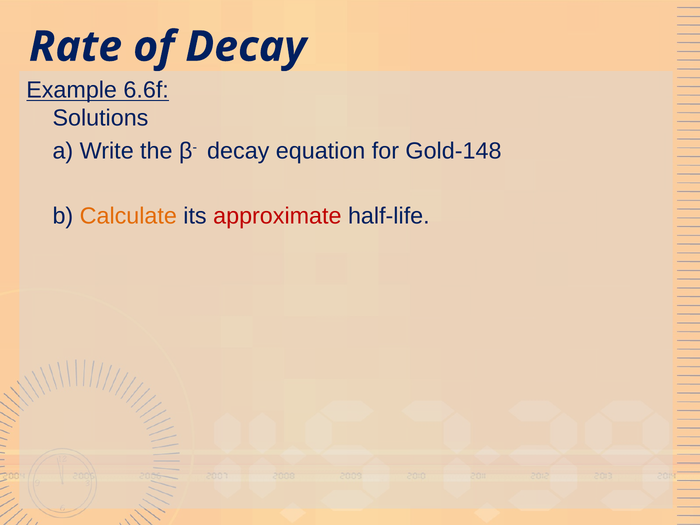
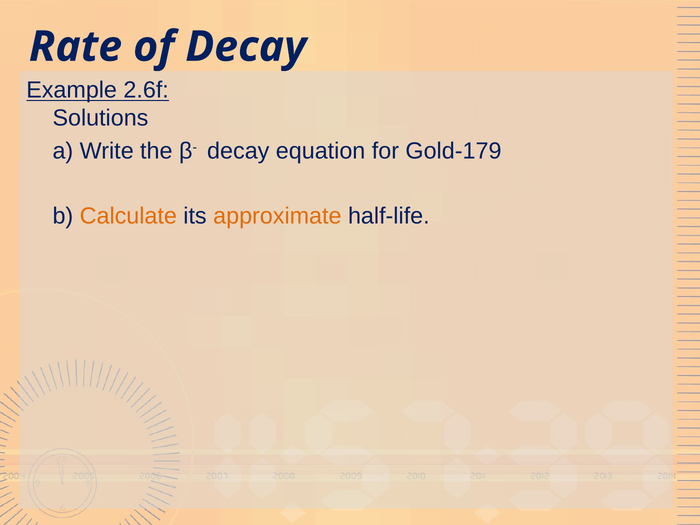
6.6f: 6.6f -> 2.6f (146, 90)
Gold-148: Gold-148 -> Gold-179 (454, 151)
approximate colour: red -> orange (277, 216)
